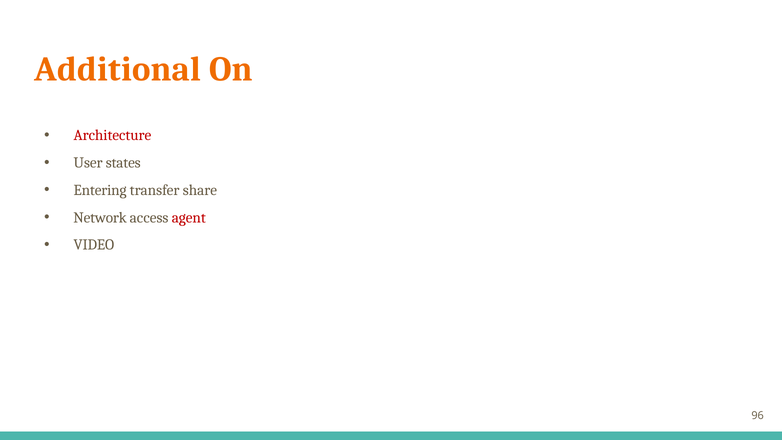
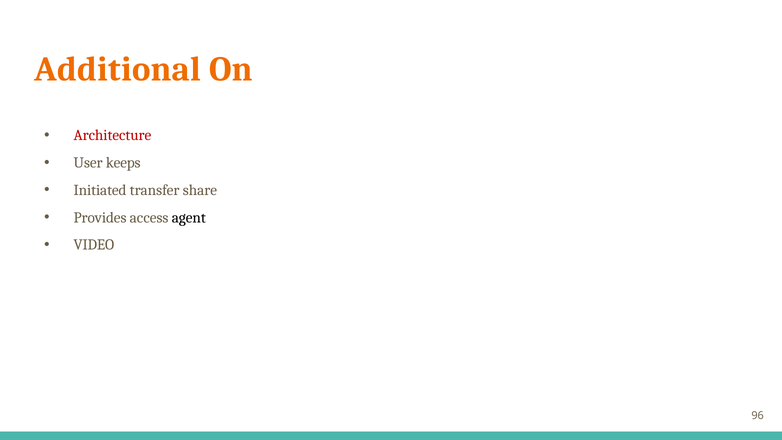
states: states -> keeps (123, 163)
Entering: Entering -> Initiated (100, 190)
Network: Network -> Provides (100, 218)
agent colour: red -> black (189, 218)
